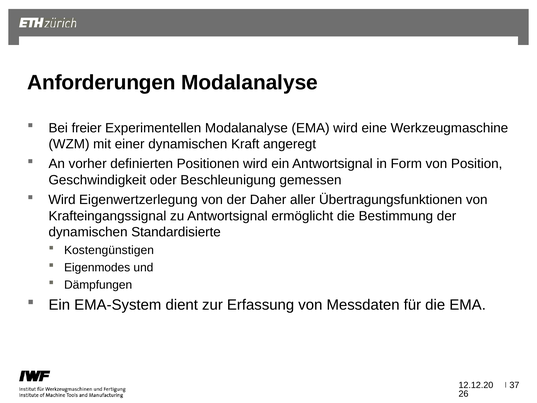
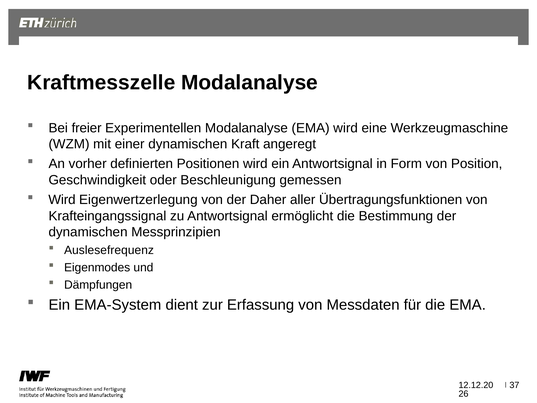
Anforderungen: Anforderungen -> Kraftmesszelle (101, 82)
Standardisierte: Standardisierte -> Messprinzipien (176, 232)
Kostengünstigen: Kostengünstigen -> Auslesefrequenz (109, 250)
